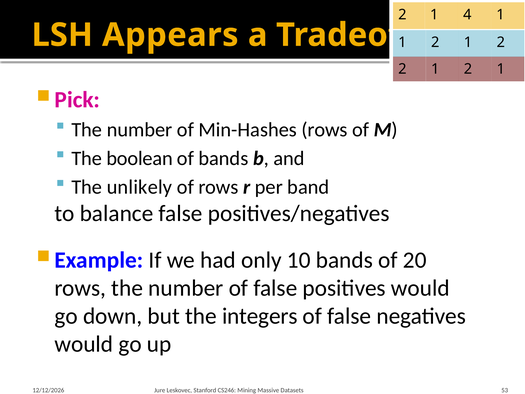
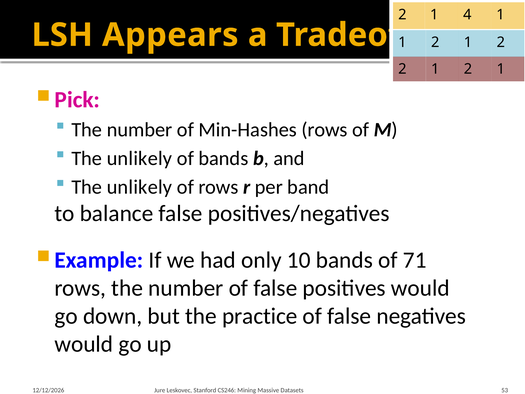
boolean: boolean -> unlikely (139, 158)
20: 20 -> 71 (415, 260)
integers: integers -> practice (260, 316)
